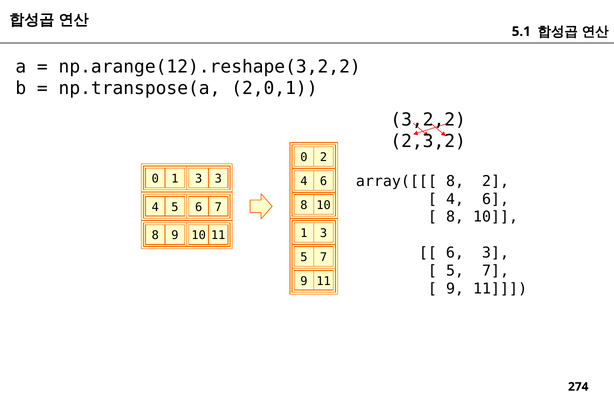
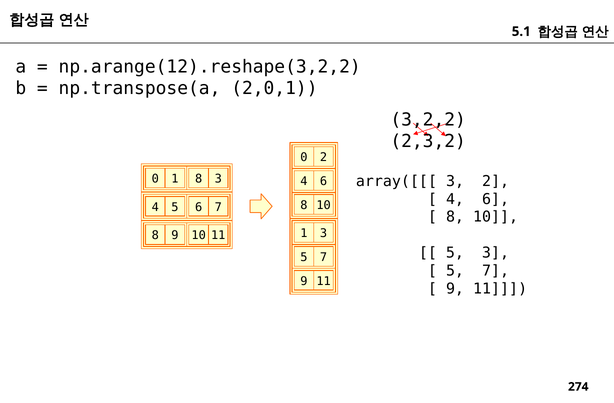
0 1 3: 3 -> 8 (199, 179)
array([[[ 8: 8 -> 3 (455, 181)
6: 6 -> 5 (455, 253)
